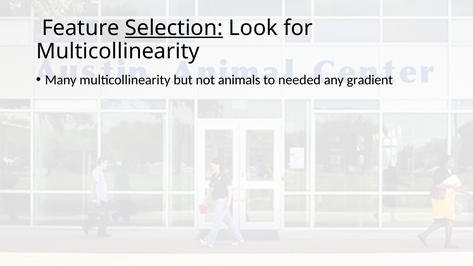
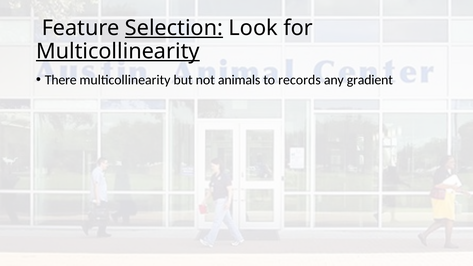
Multicollinearity underline: none -> present (118, 51)
Many: Many -> There (61, 80)
needed: needed -> records (299, 80)
